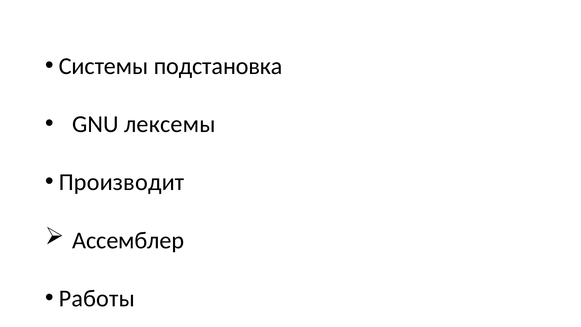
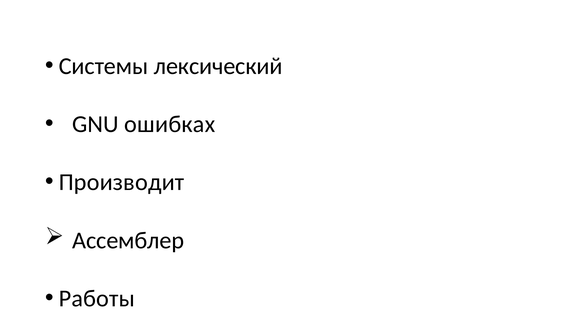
подстановка: подстановка -> лексический (218, 66)
лексемы: лексемы -> ошибках (170, 124)
